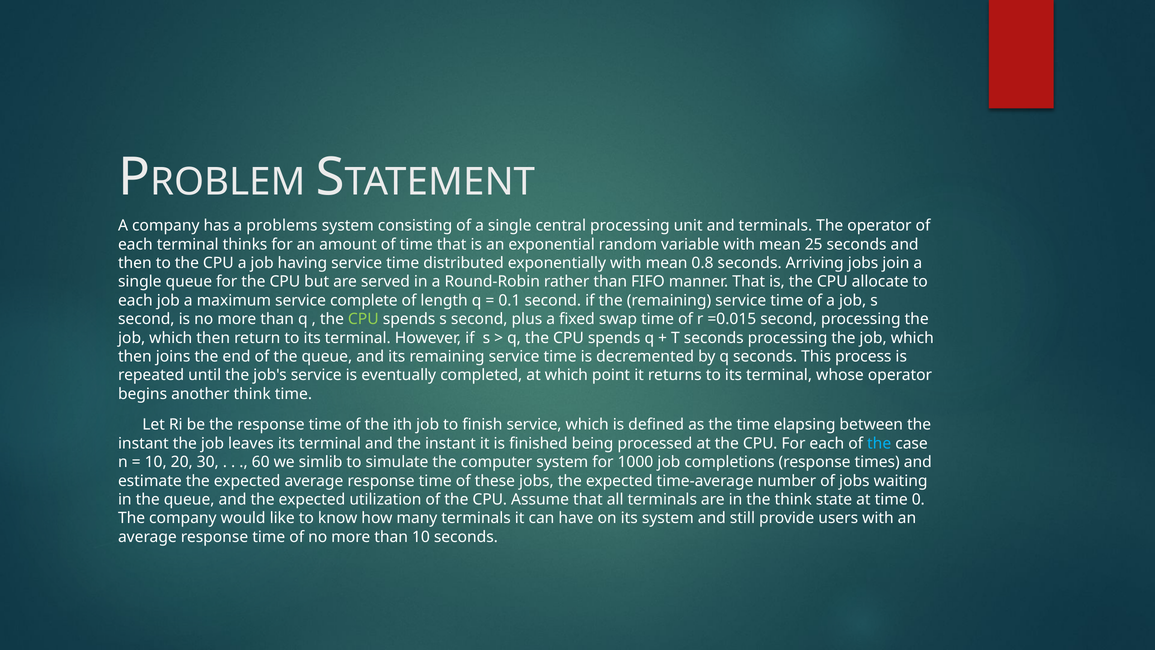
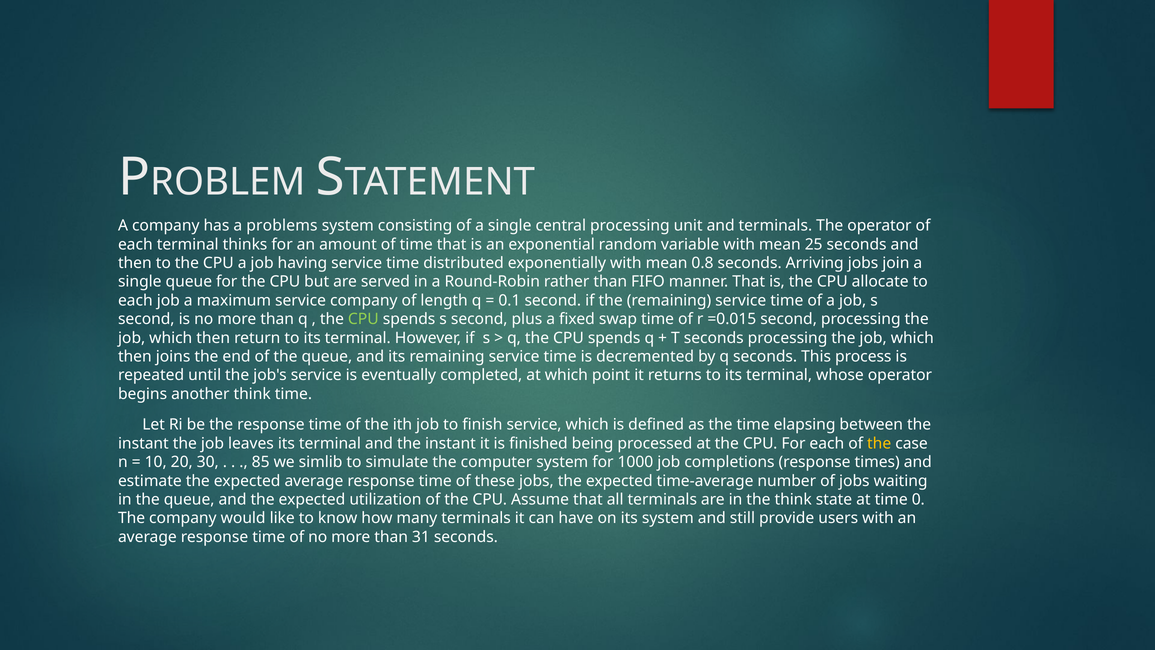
service complete: complete -> company (364, 300)
the colour: light blue -> yellow (879, 443)
60: 60 -> 85 (261, 462)
than 10: 10 -> 31 (421, 537)
